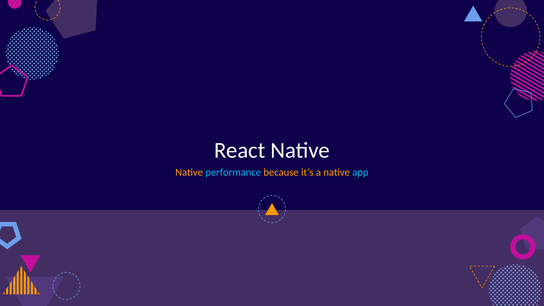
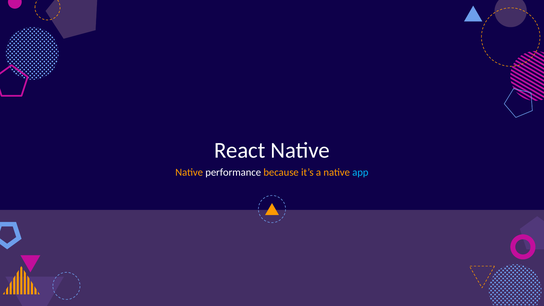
performance colour: light blue -> white (233, 172)
